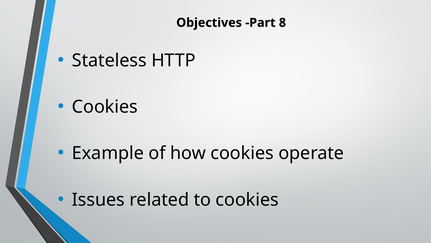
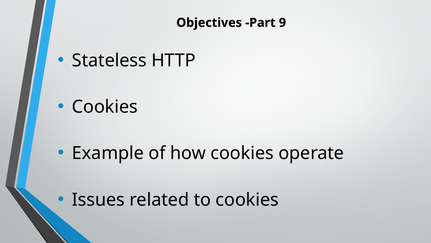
8: 8 -> 9 (282, 23)
